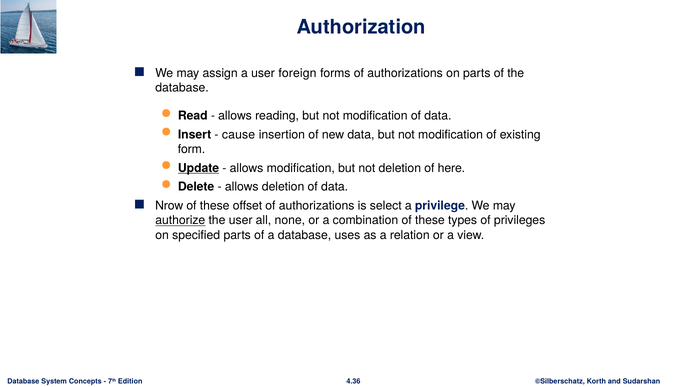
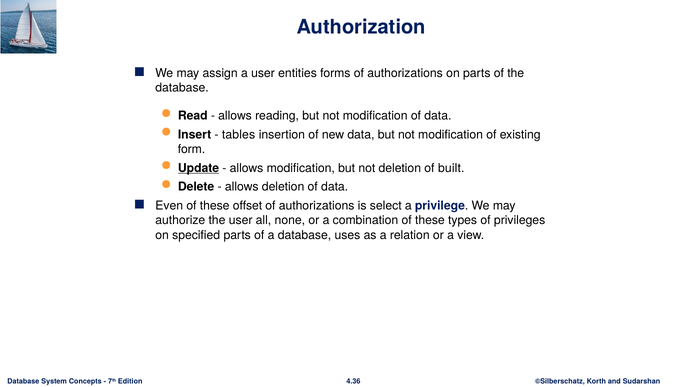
foreign: foreign -> entities (298, 73)
cause: cause -> tables (239, 134)
here: here -> built (451, 168)
Nrow: Nrow -> Even (169, 205)
authorize underline: present -> none (180, 220)
